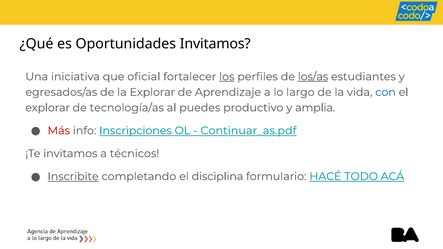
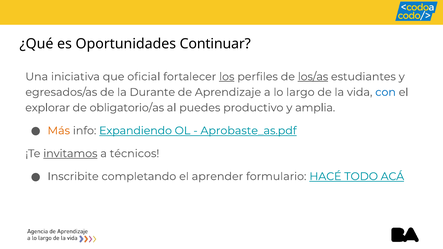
Oportunidades Invitamos: Invitamos -> Continuar (215, 44)
la Explorar: Explorar -> Durante (152, 92)
tecnología/as: tecnología/as -> obligatorio/as (127, 108)
Más colour: red -> orange (59, 131)
Inscripciones: Inscripciones -> Expandiendo (136, 131)
Continuar_as.pdf: Continuar_as.pdf -> Aprobaste_as.pdf (249, 131)
invitamos underline: none -> present (70, 154)
Inscribite underline: present -> none (73, 177)
disciplina: disciplina -> aprender (217, 177)
